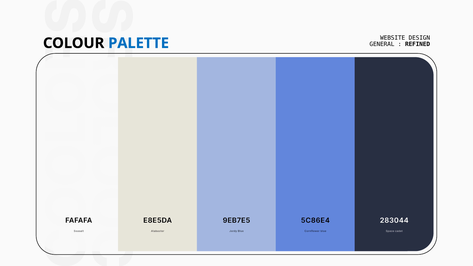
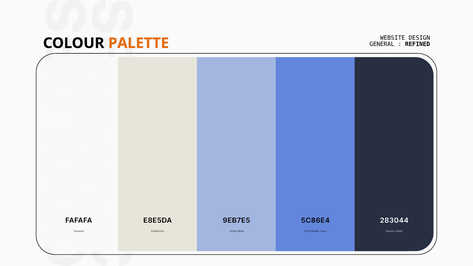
PALETTE colour: blue -> orange (139, 43)
